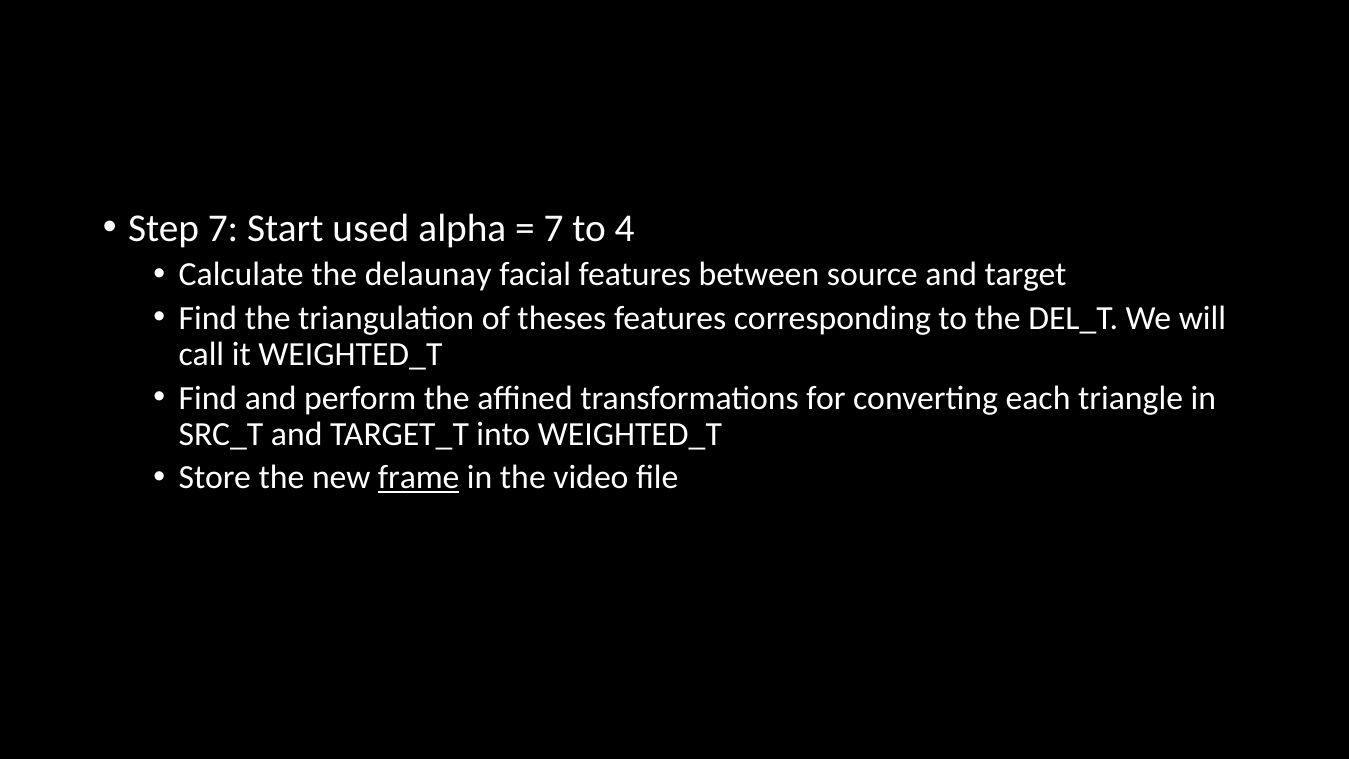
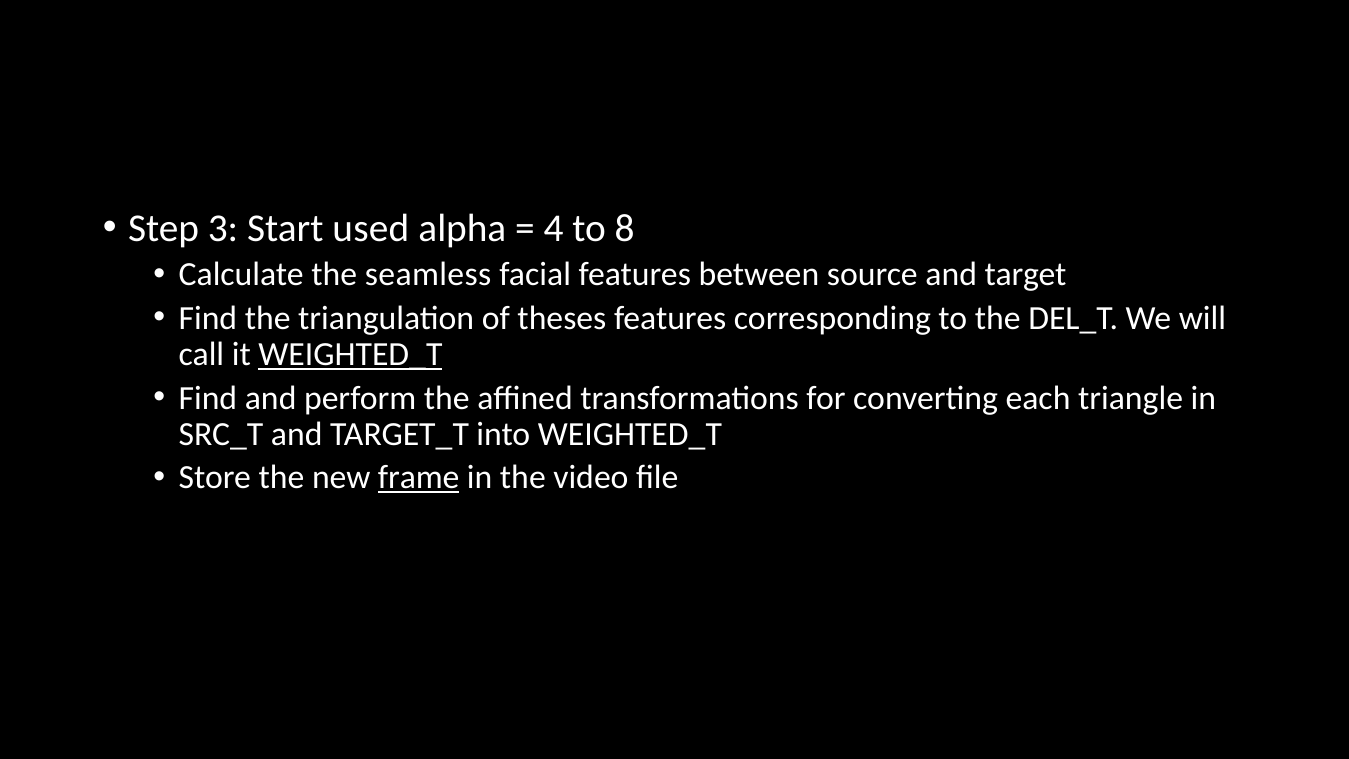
Step 7: 7 -> 3 (223, 228)
7: 7 -> 4 (554, 228)
4: 4 -> 8 (625, 228)
delaunay: delaunay -> seamless (428, 275)
WEIGHTED_T underline: none -> present (350, 354)
